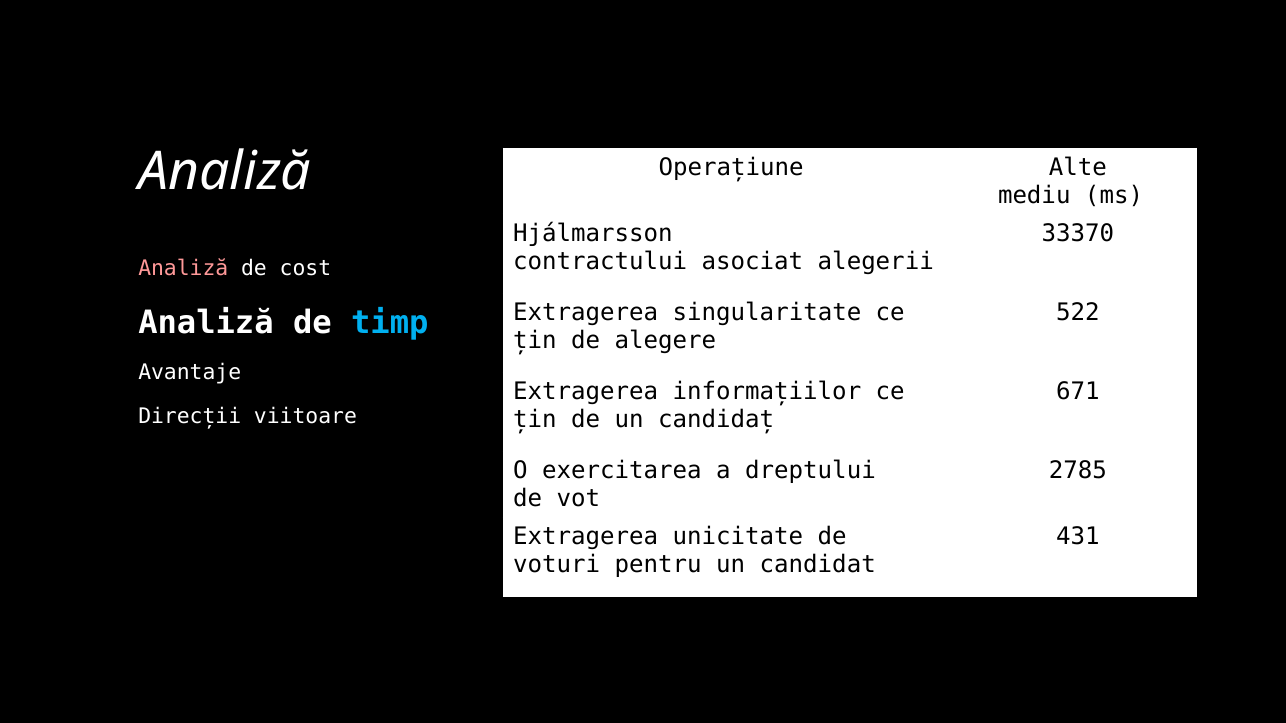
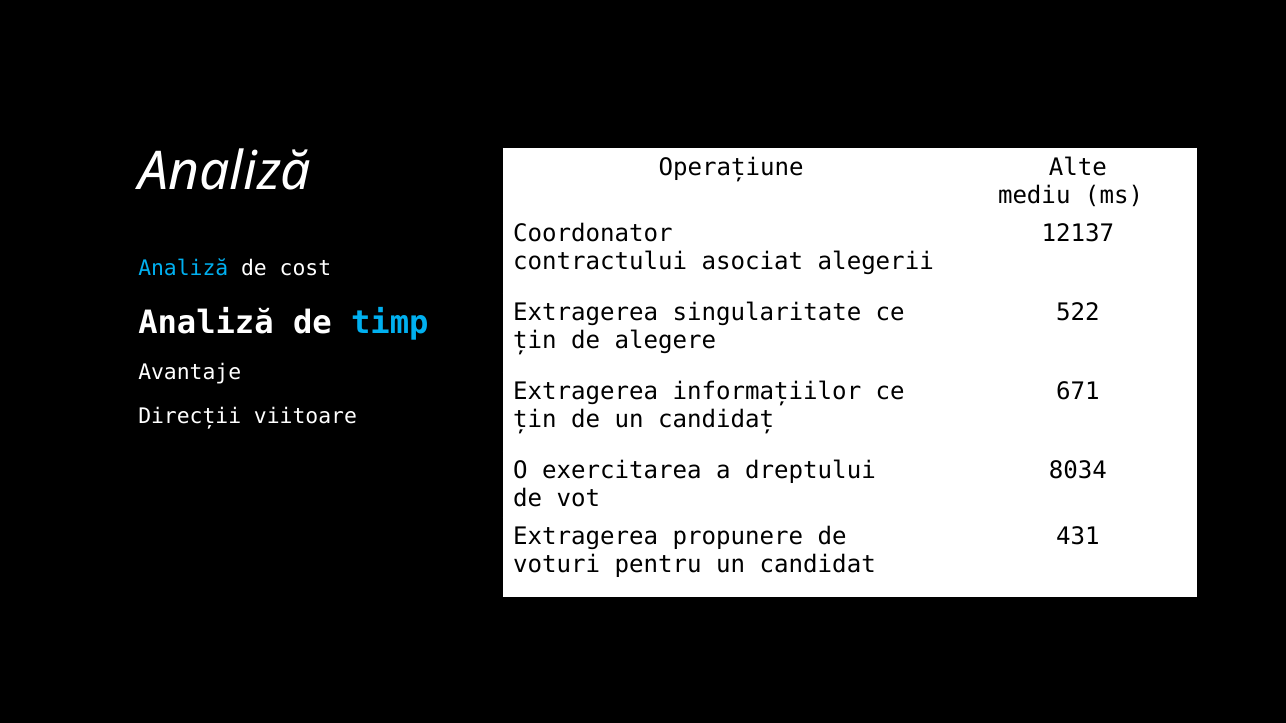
Hjálmarsson: Hjálmarsson -> Coordonator (593, 233)
33370: 33370 -> 12137 (1078, 233)
Analiză colour: pink -> light blue (183, 269)
2785: 2785 -> 8034 (1078, 471)
unicitate: unicitate -> propunere (738, 537)
